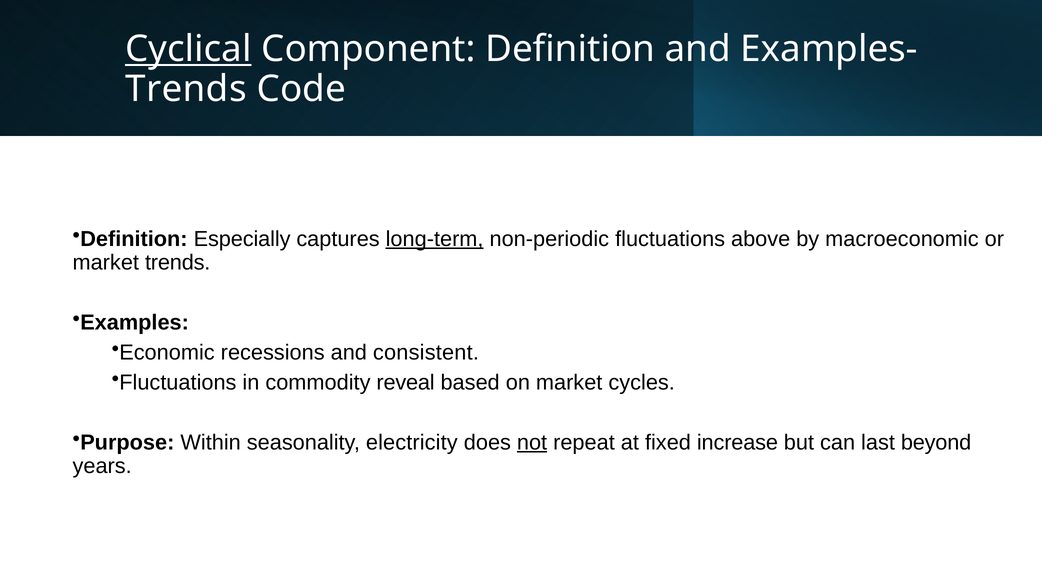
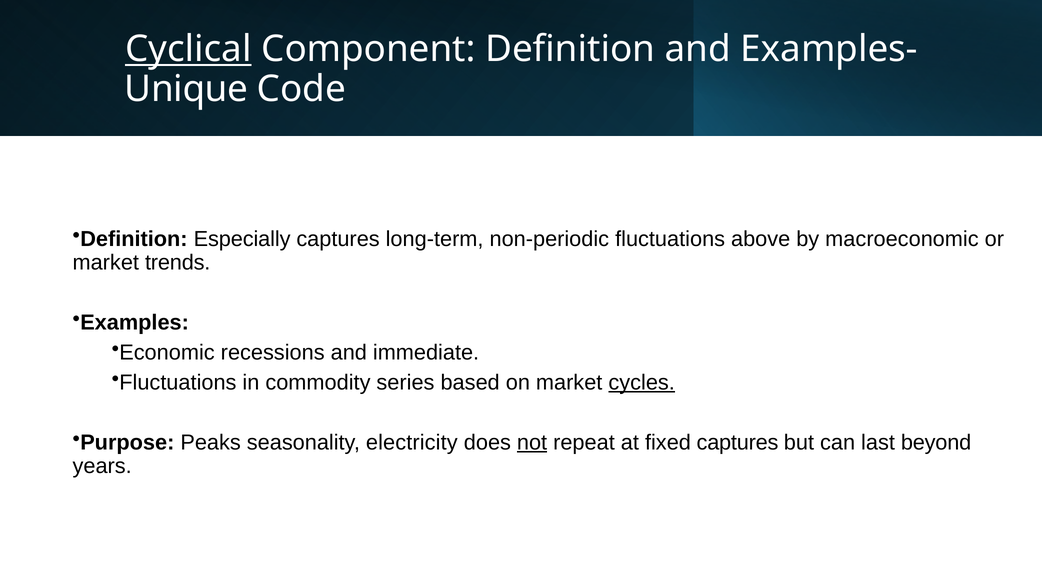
Trends: Trends -> Unique (186, 89)
long-term underline: present -> none (435, 239)
consistent: consistent -> immediate (426, 353)
reveal: reveal -> series (405, 383)
cycles underline: none -> present (642, 383)
Within: Within -> Peaks (211, 442)
fixed increase: increase -> captures (737, 442)
